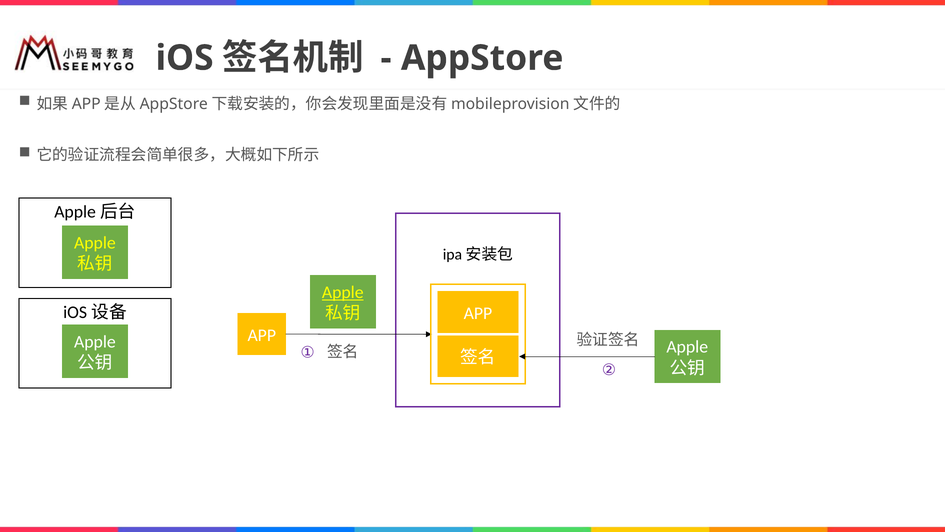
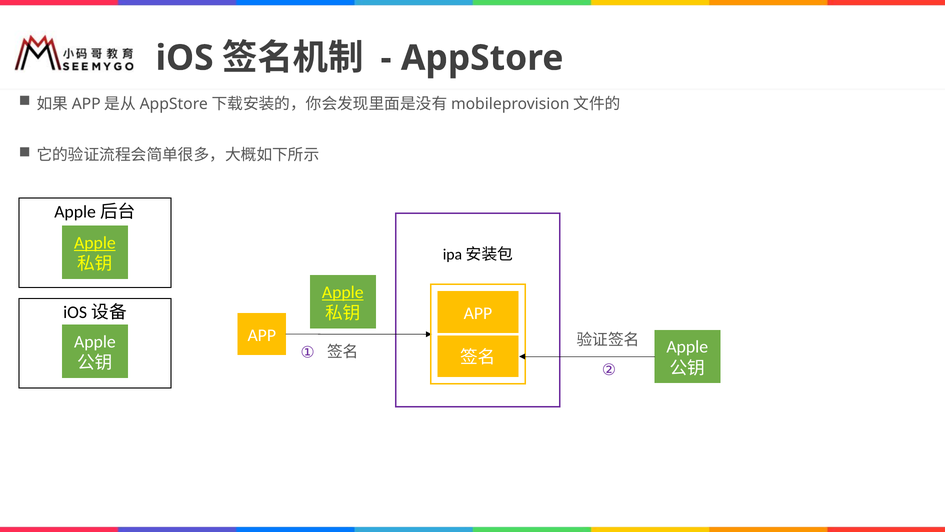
Apple underline: none -> present (95, 243)
